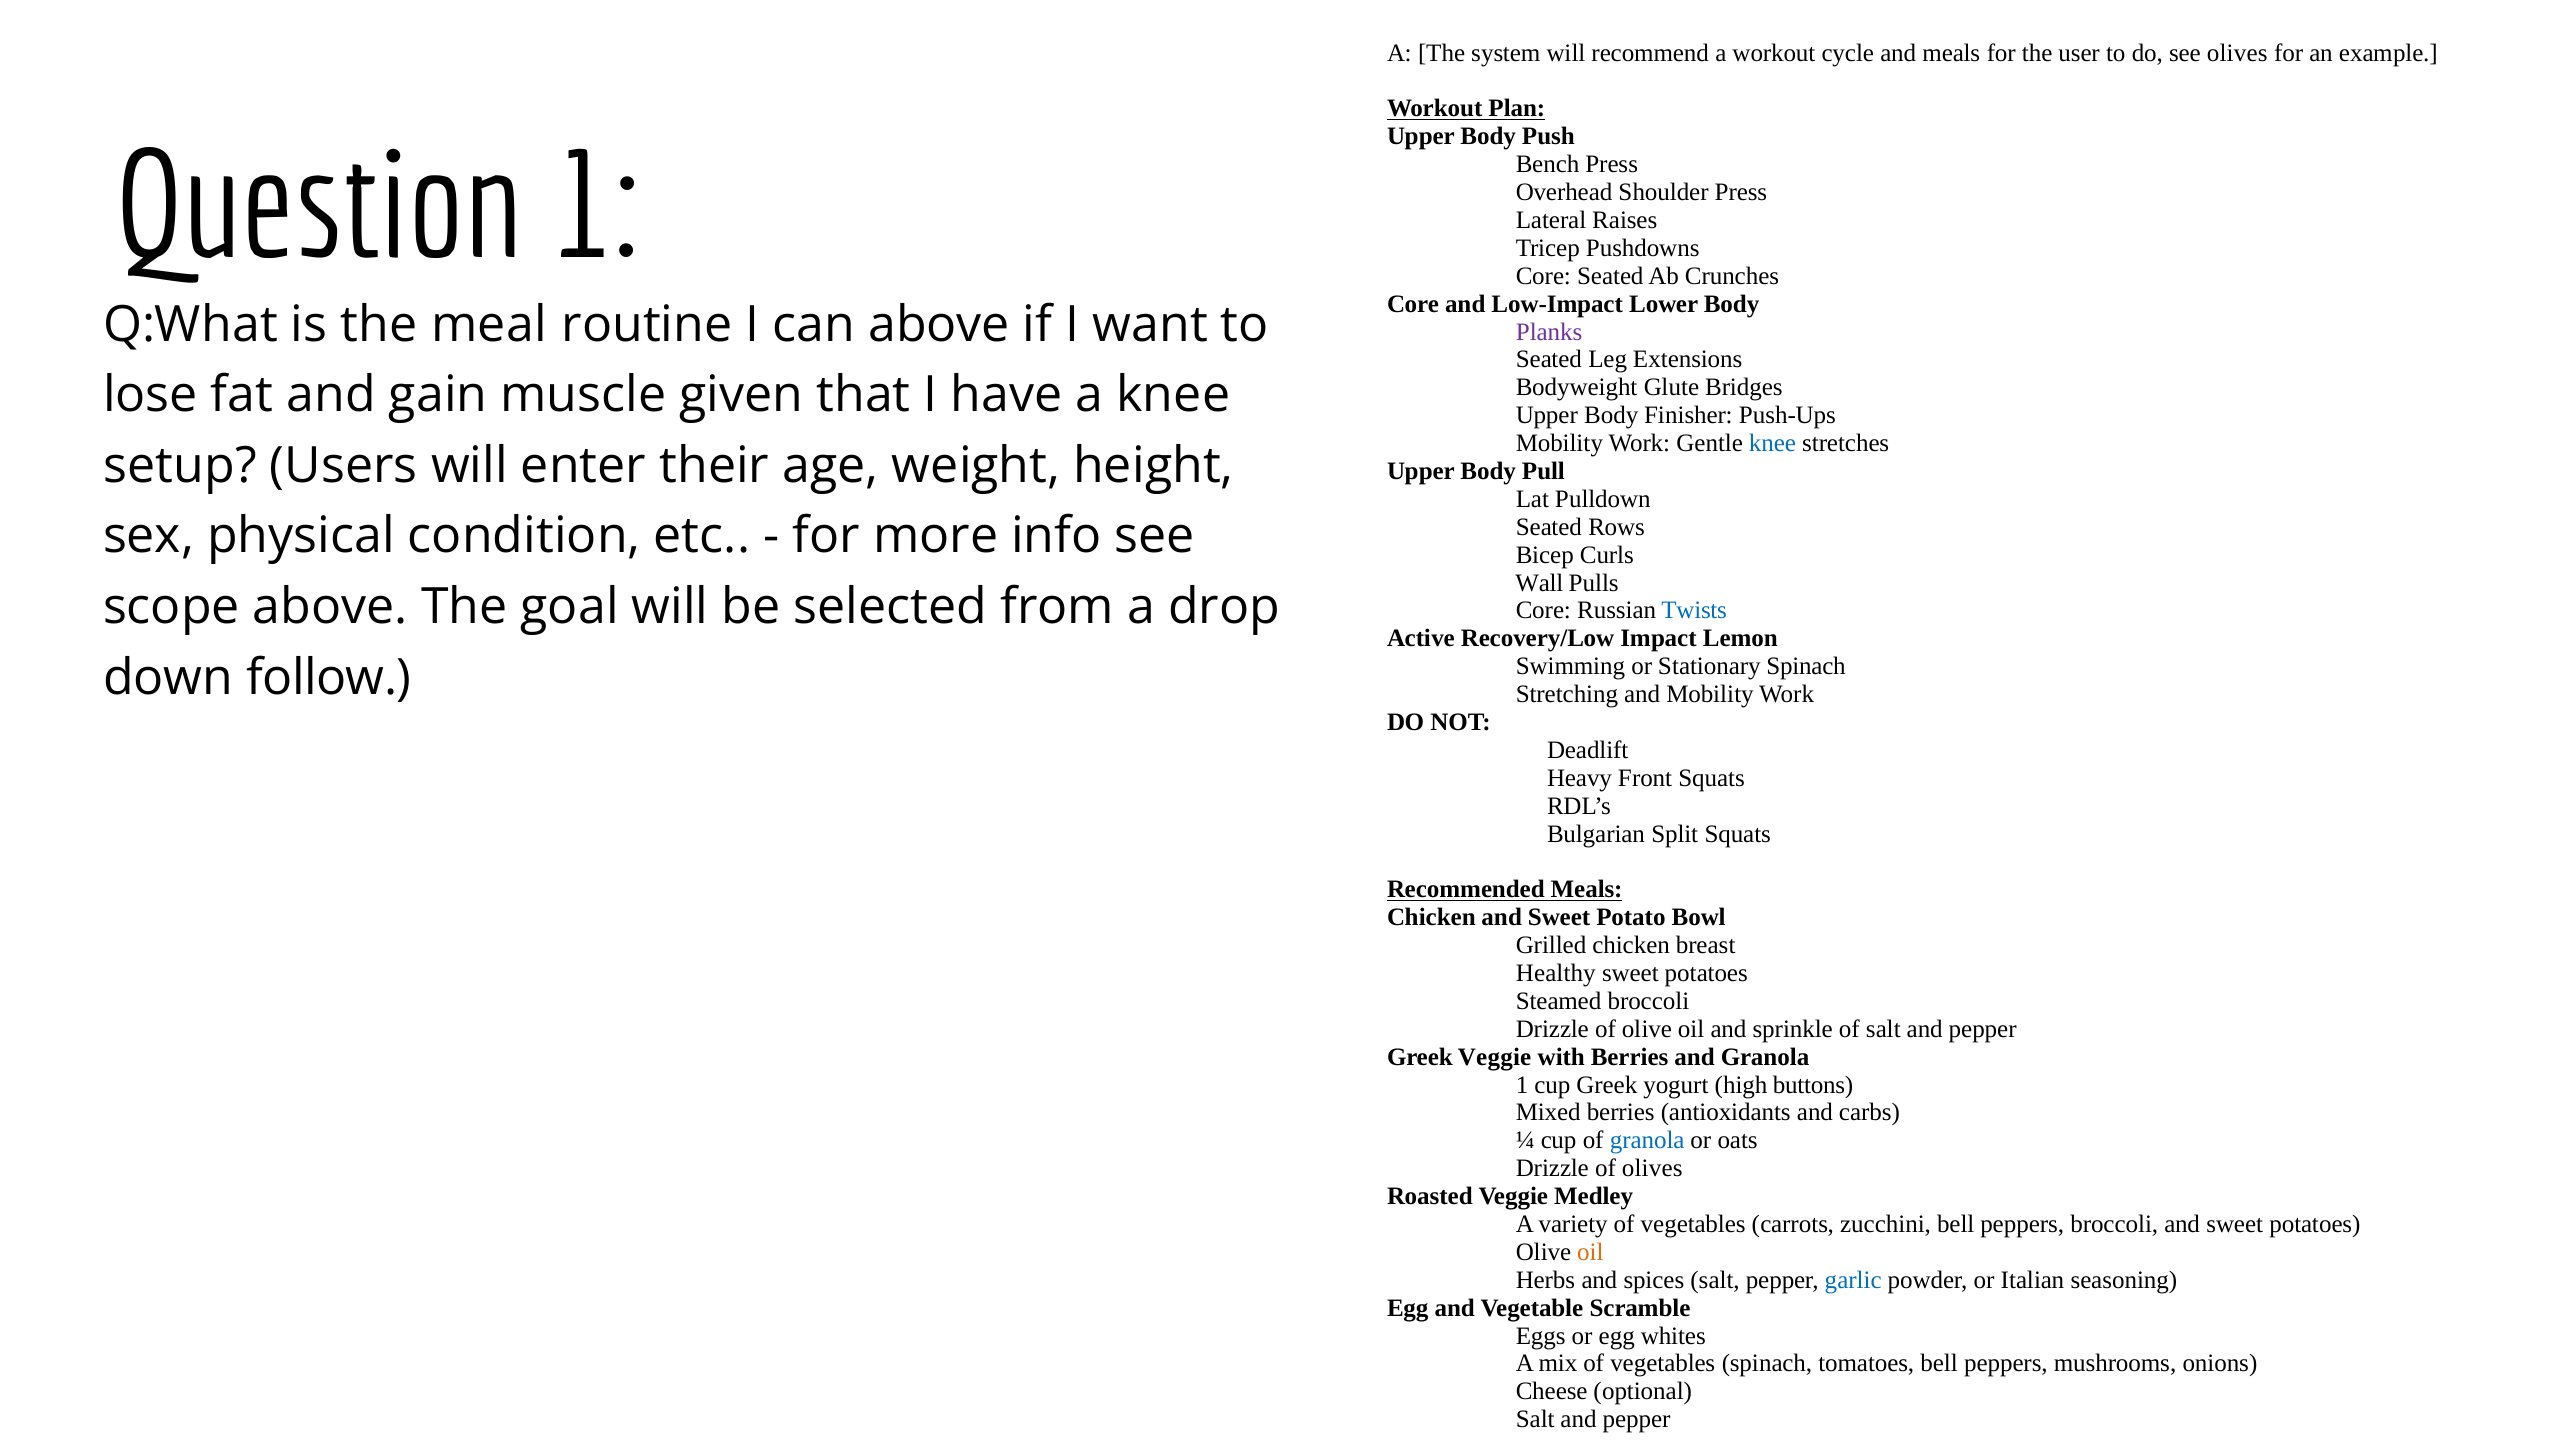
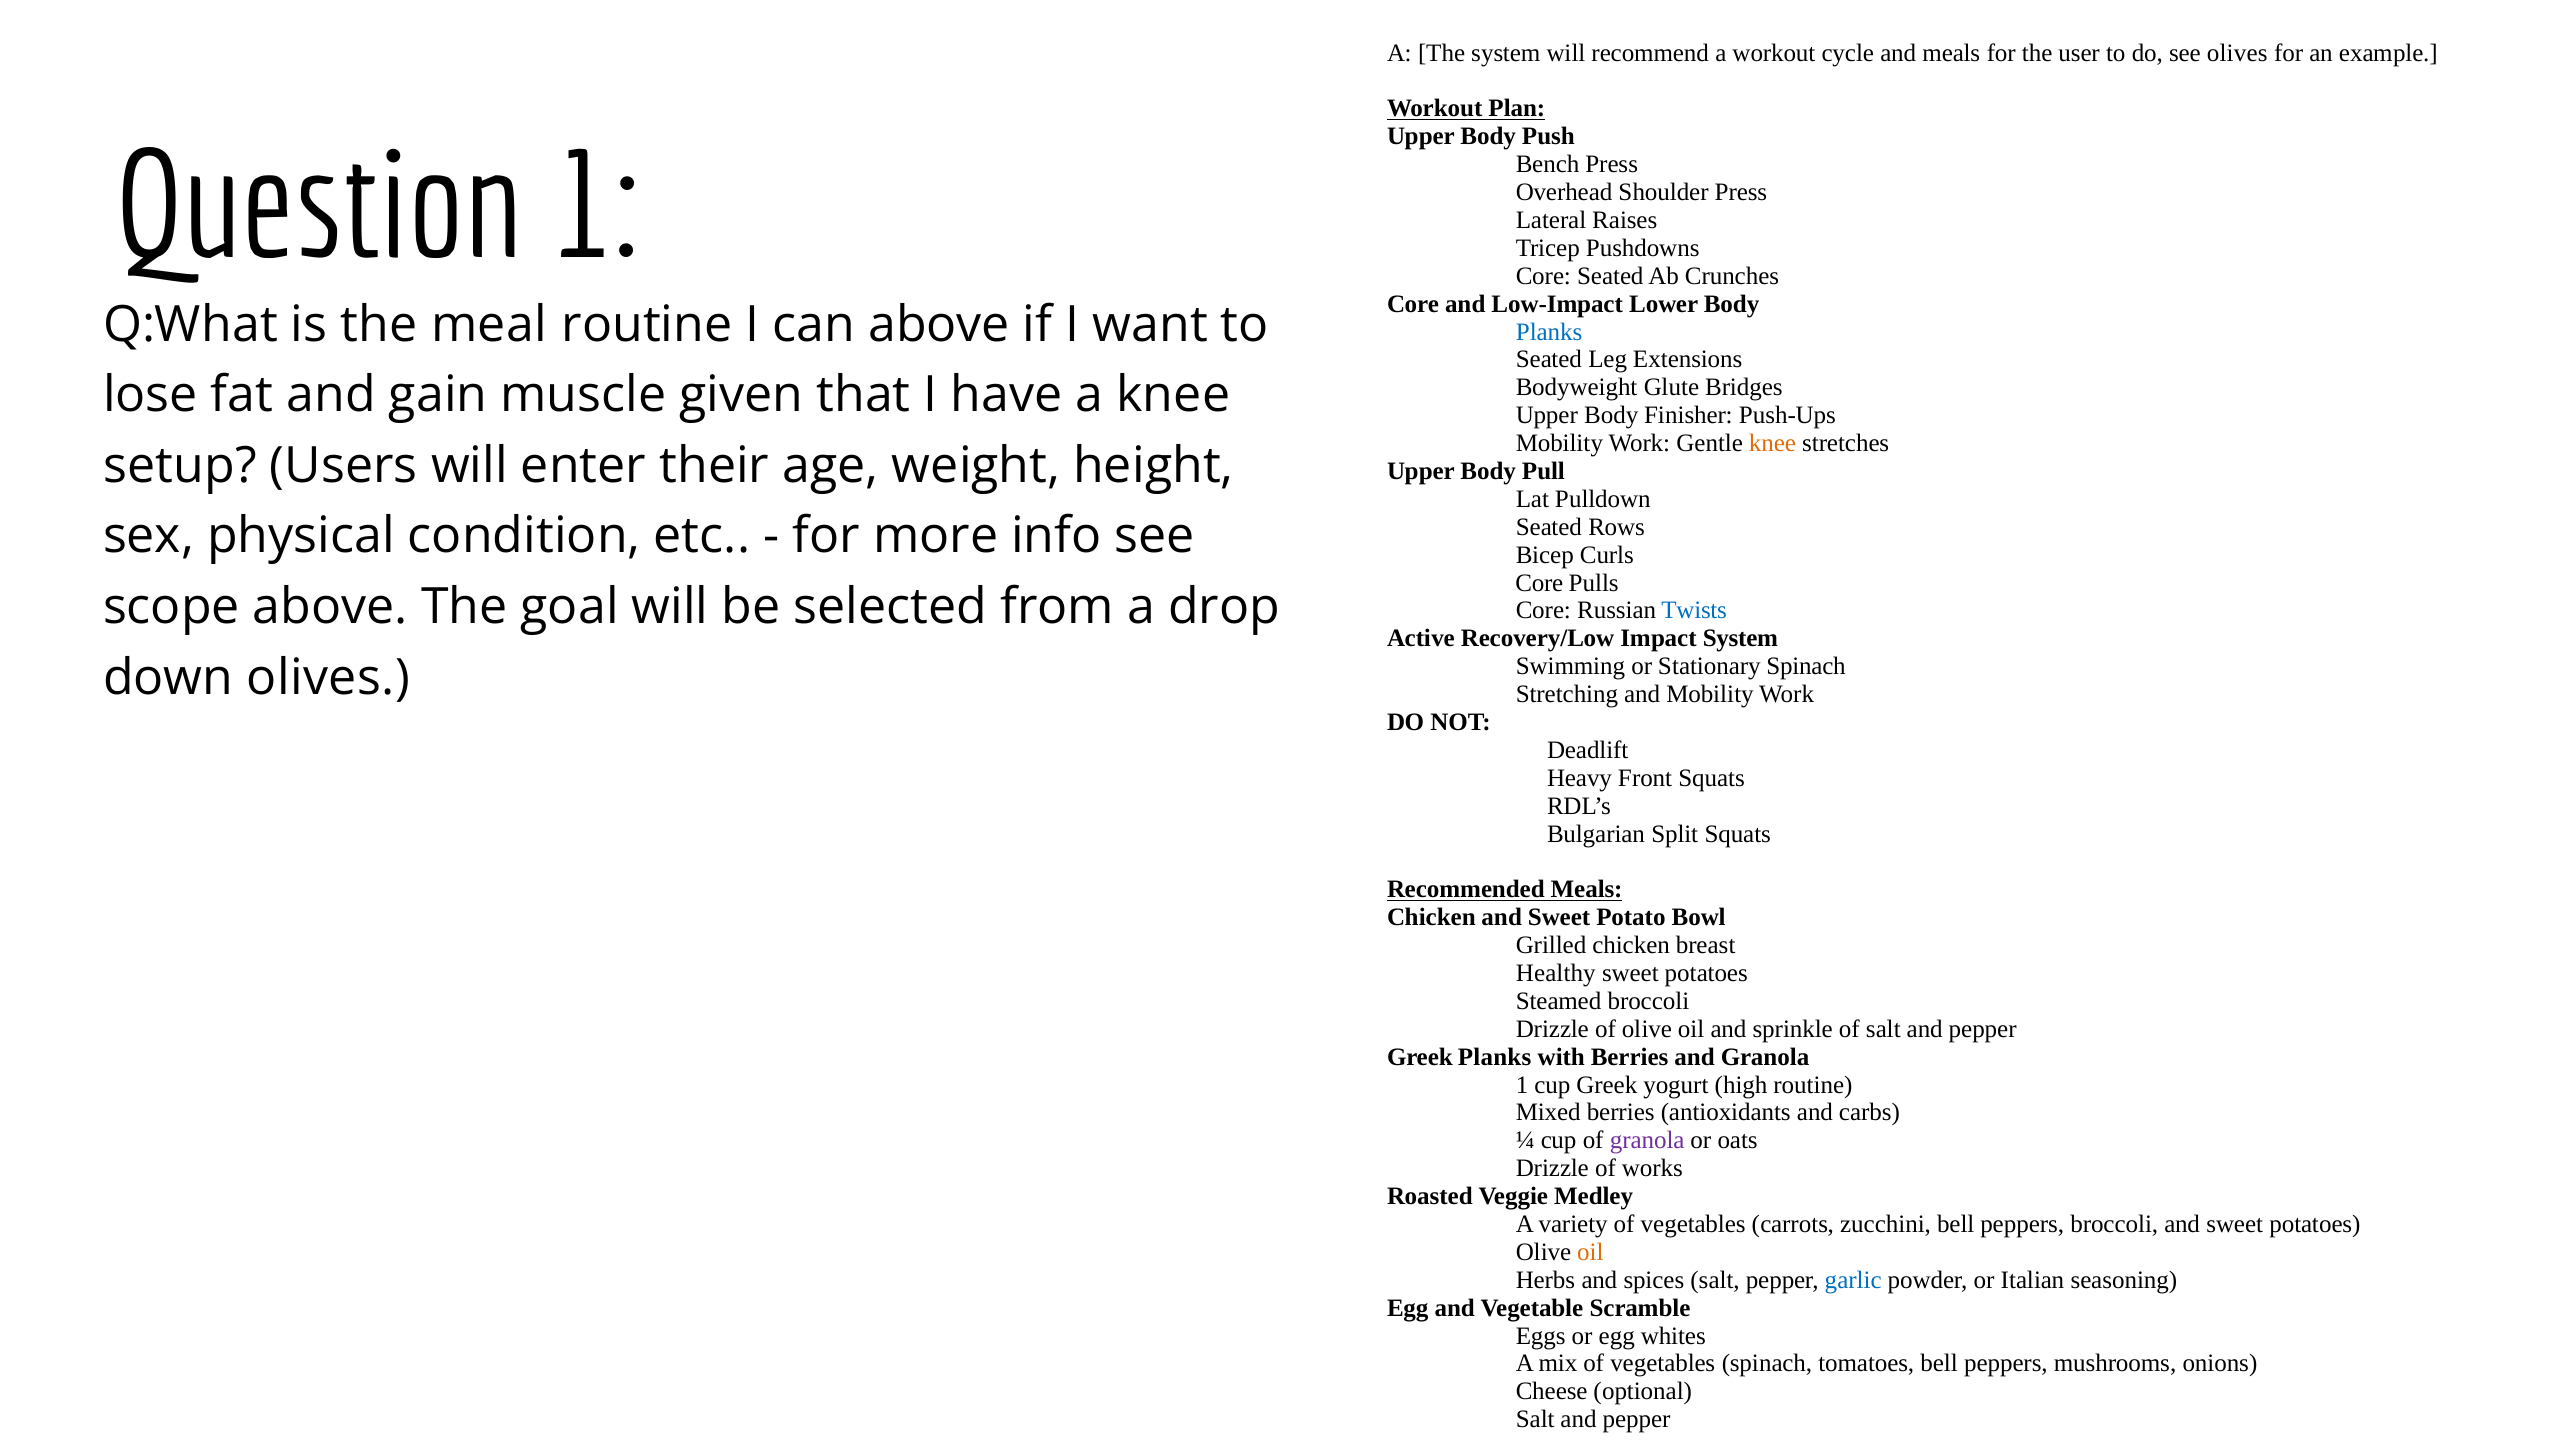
Planks colour: purple -> blue (1549, 332)
knee colour: blue -> orange (1773, 443)
Wall: Wall -> Core (1539, 583)
Impact Lemon: Lemon -> System (1740, 639)
down follow: follow -> olives (328, 678)
Greek Veggie: Veggie -> Planks (1495, 1057)
high buttons: buttons -> routine (1813, 1085)
granola colour: blue -> purple (1647, 1141)
of olives: olives -> works (1652, 1168)
